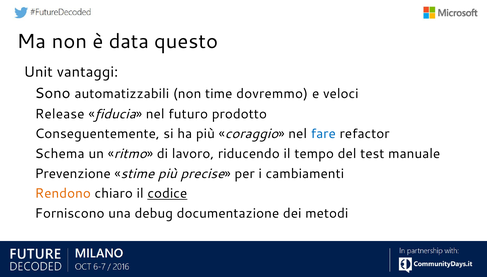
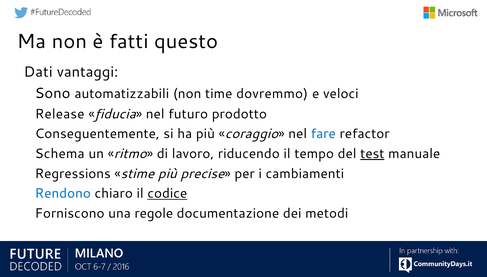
data: data -> fatti (129, 42)
Unit: Unit -> Dati (38, 72)
test underline: none -> present (372, 154)
Prevenzione: Prevenzione -> Regressions (73, 174)
Rendono colour: orange -> blue (63, 194)
debug: debug -> regole (154, 214)
